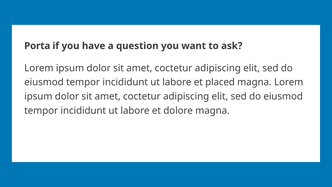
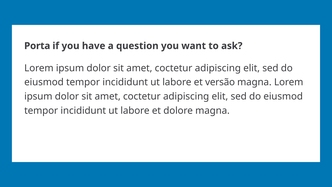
placed: placed -> versão (220, 82)
